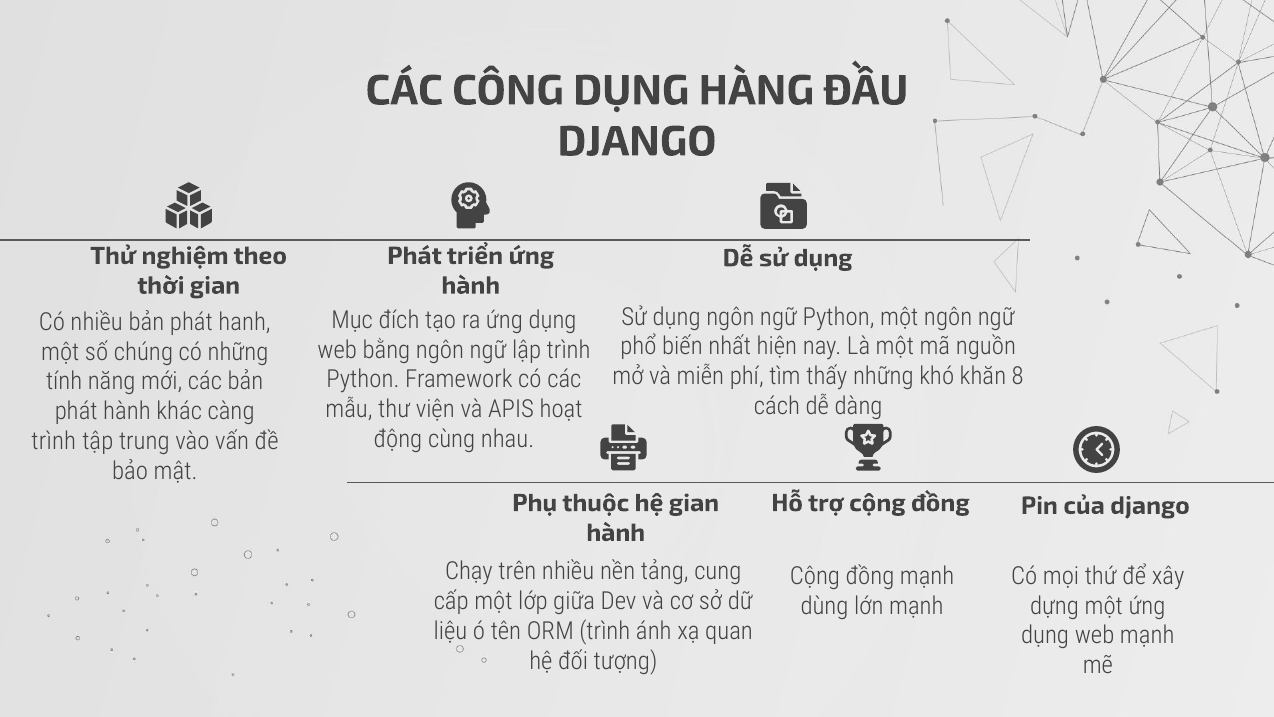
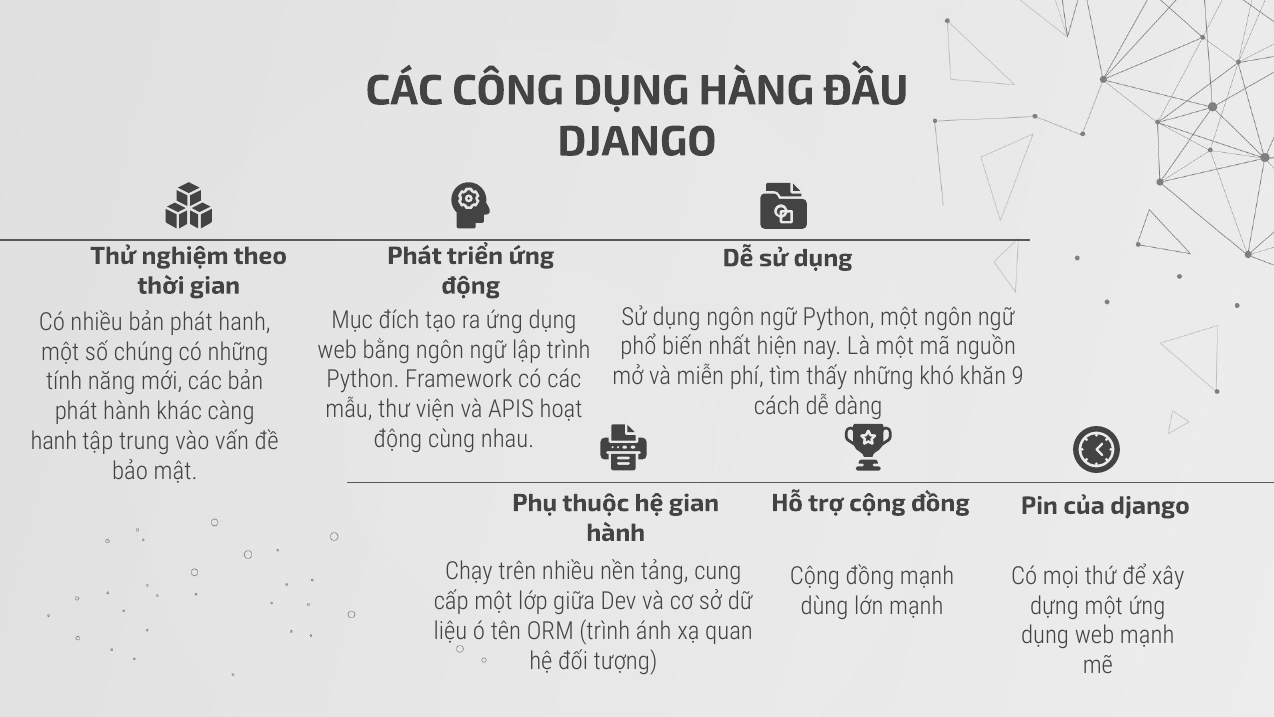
hành: hành -> động (471, 285)
8: 8 -> 9 (1018, 376)
trình: trình -> hanh (54, 441)
